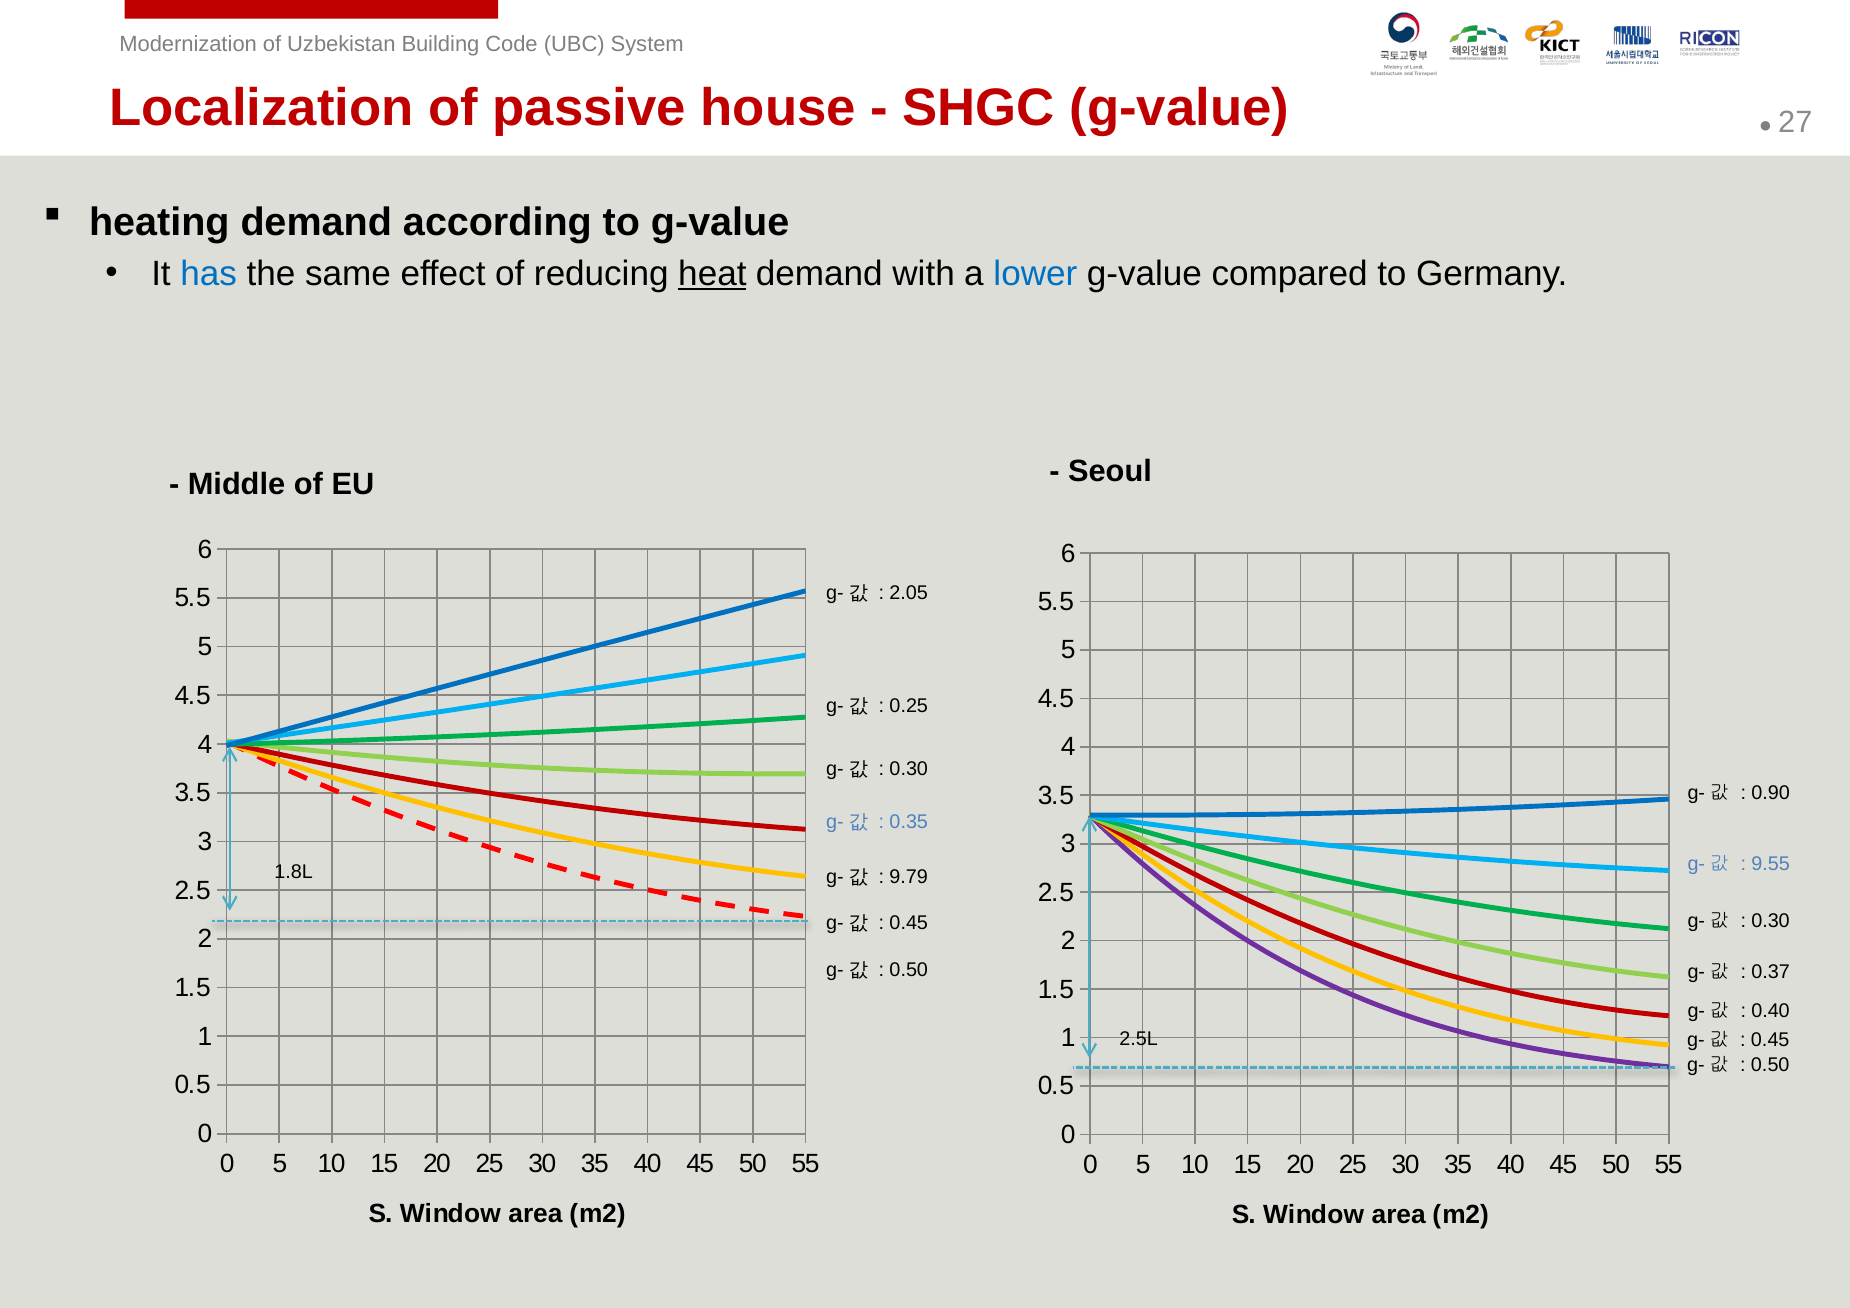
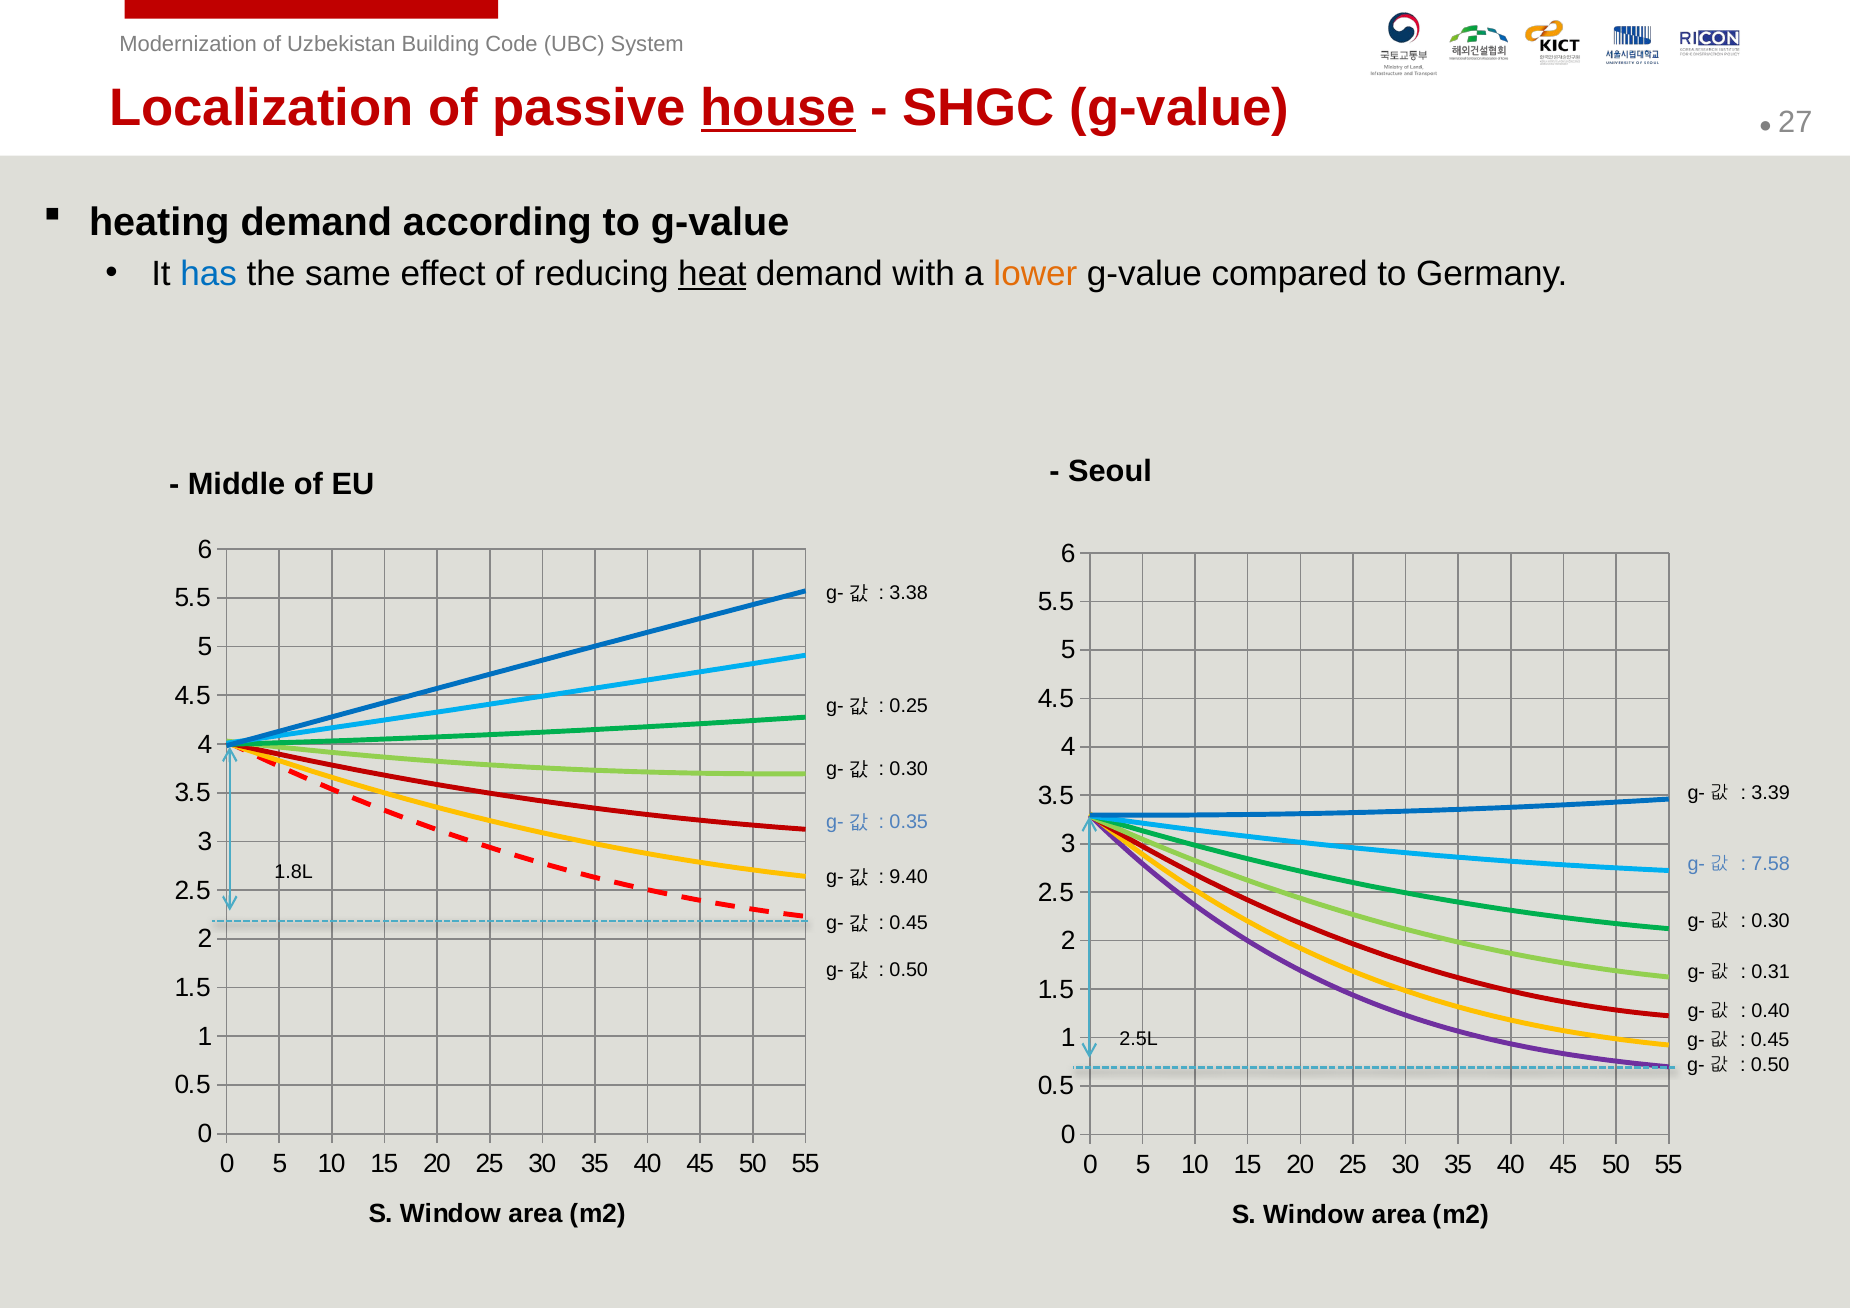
house underline: none -> present (778, 108)
lower colour: blue -> orange (1035, 274)
2.05: 2.05 -> 3.38 (909, 593)
0.90: 0.90 -> 3.39 (1771, 793)
9.55: 9.55 -> 7.58 (1771, 864)
9.79: 9.79 -> 9.40 (909, 877)
0.37: 0.37 -> 0.31 (1771, 972)
